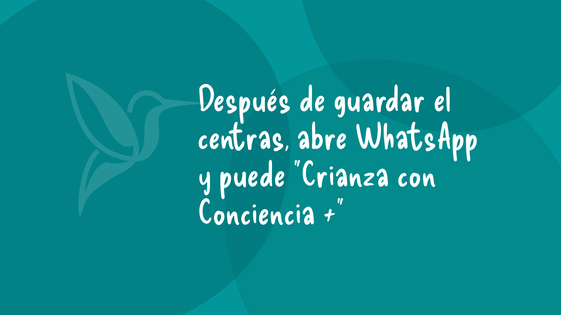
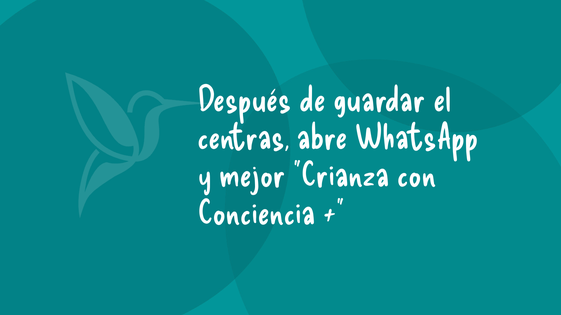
puede: puede -> mejor (252, 176)
